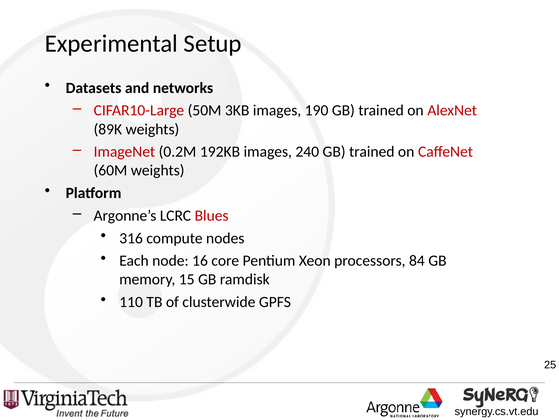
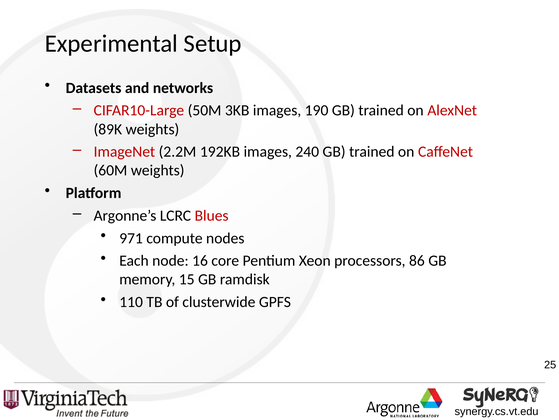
0.2M: 0.2M -> 2.2M (178, 152)
316: 316 -> 971 (131, 238)
84: 84 -> 86 (417, 260)
